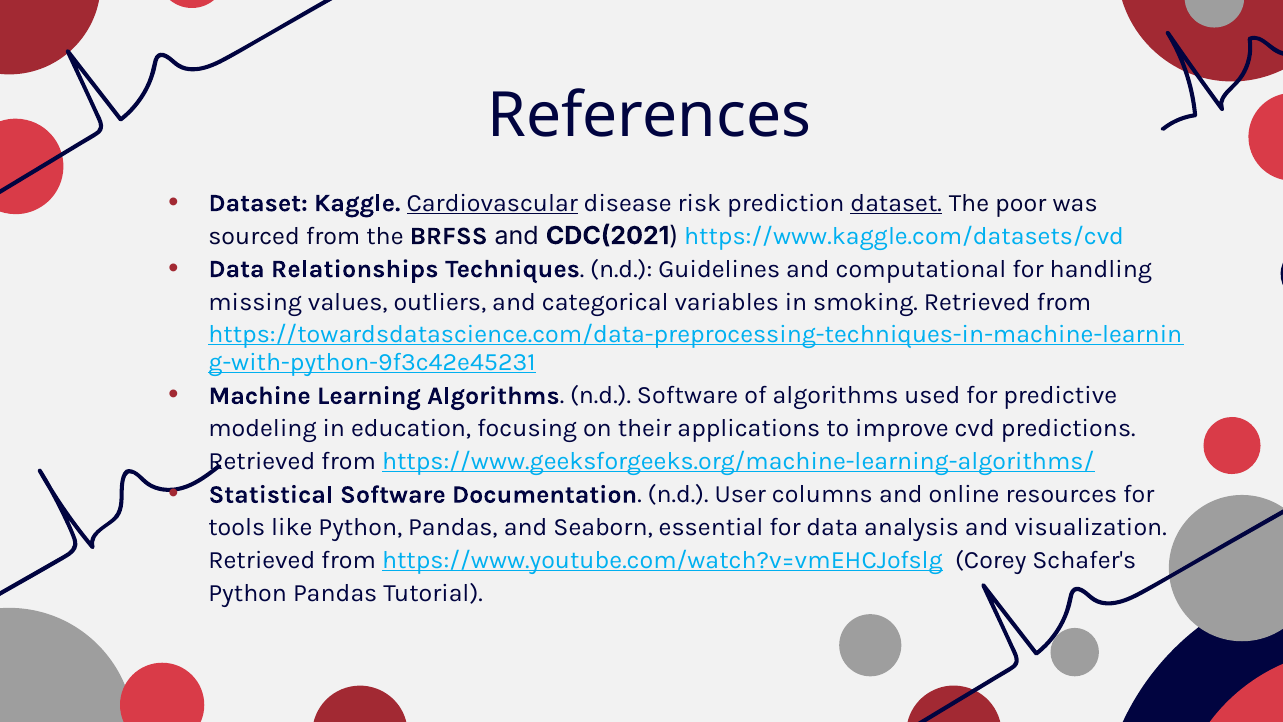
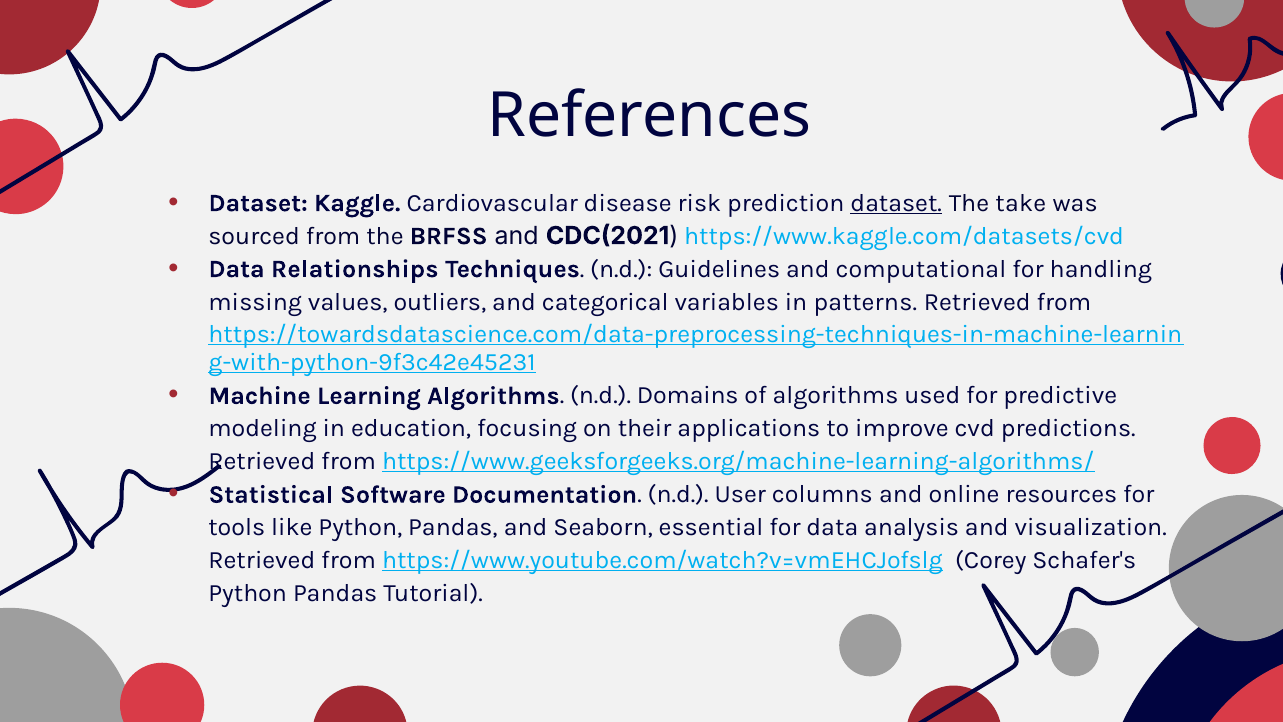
Cardiovascular underline: present -> none (492, 203)
poor: poor -> take (1021, 203)
smoking: smoking -> patterns (865, 302)
n.d Software: Software -> Domains (688, 395)
